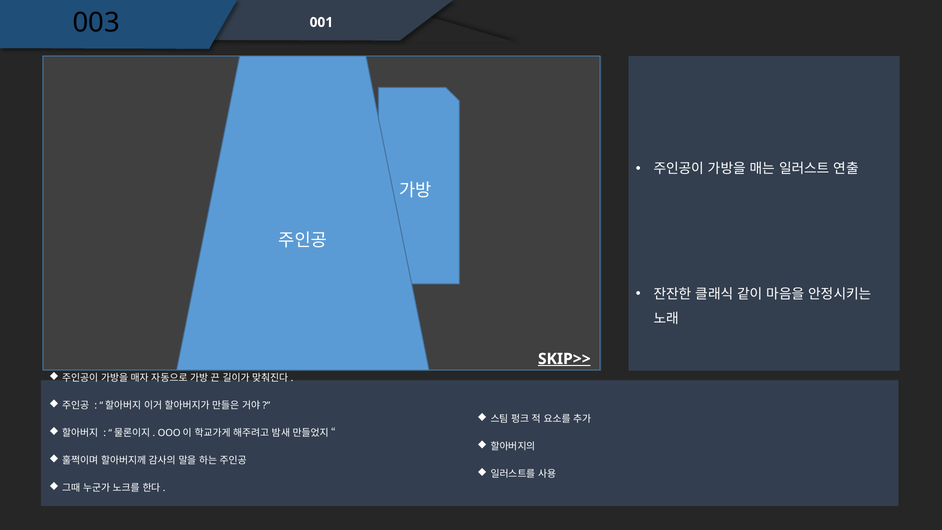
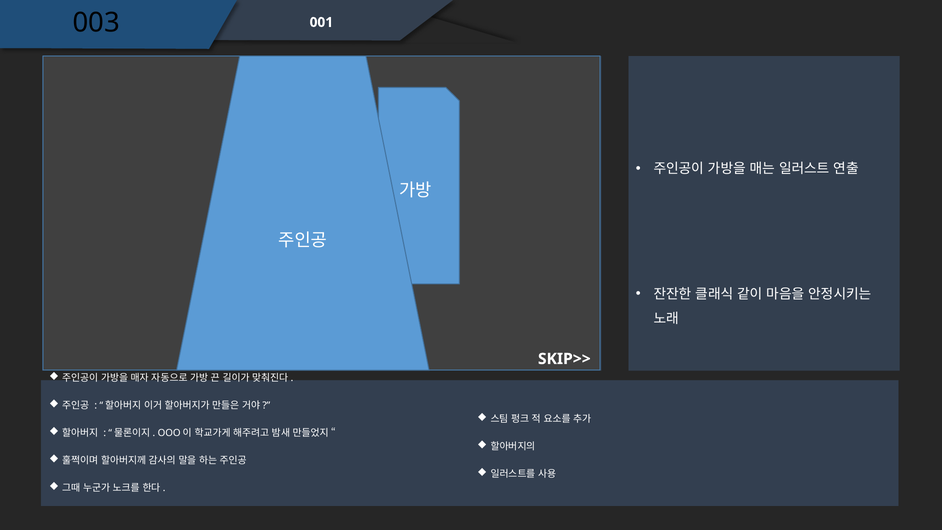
SKIP>> underline: present -> none (564, 359)
